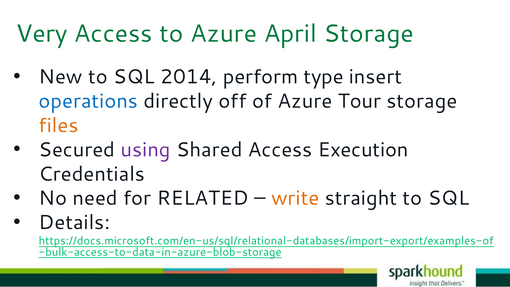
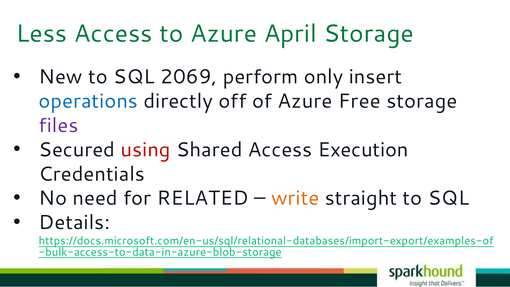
Very: Very -> Less (42, 34)
2014: 2014 -> 2069 (189, 77)
type: type -> only (324, 77)
Tour: Tour -> Free (359, 101)
files colour: orange -> purple (59, 125)
using colour: purple -> red (146, 150)
